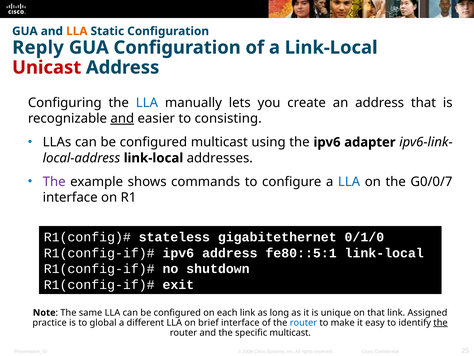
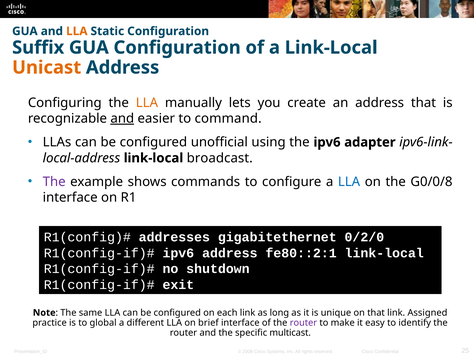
Reply: Reply -> Suffix (38, 47)
Unicast colour: red -> orange (47, 67)
LLA colour: blue -> orange (147, 103)
consisting: consisting -> command (228, 118)
configured multicast: multicast -> unofficial (219, 142)
addresses: addresses -> broadcast (220, 158)
G0/0/7: G0/0/7 -> G0/0/8 (431, 182)
stateless: stateless -> addresses (174, 237)
0/1/0: 0/1/0 -> 0/2/0 (364, 237)
fe80::5:1: fe80::5:1 -> fe80::2:1 (301, 253)
router colour: blue -> purple (303, 322)
the underline: present -> none (441, 322)
